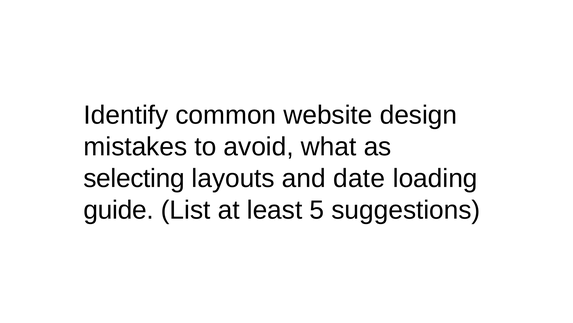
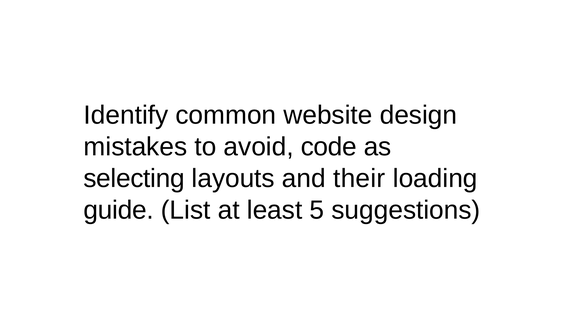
what: what -> code (329, 147)
date: date -> their (359, 178)
